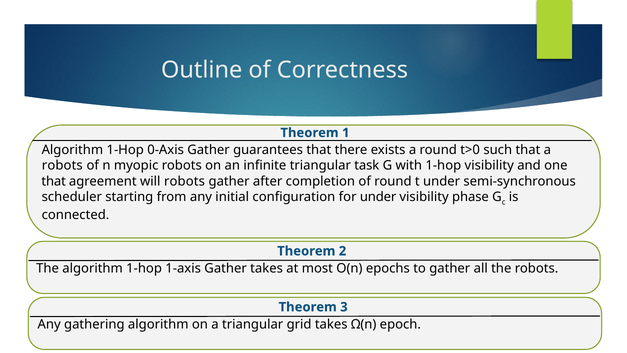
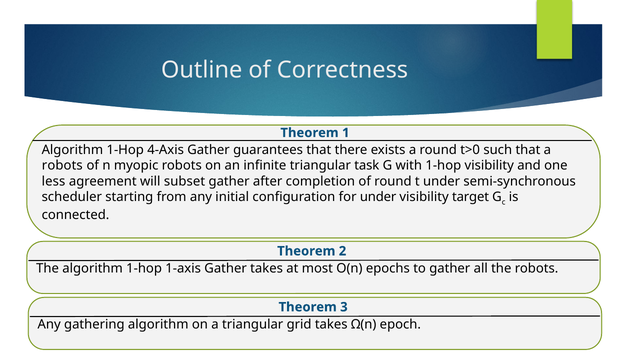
0-Axis: 0-Axis -> 4-Axis (166, 150)
that: that -> less (54, 181)
will robots: robots -> subset (185, 181)
phase: phase -> target (471, 197)
